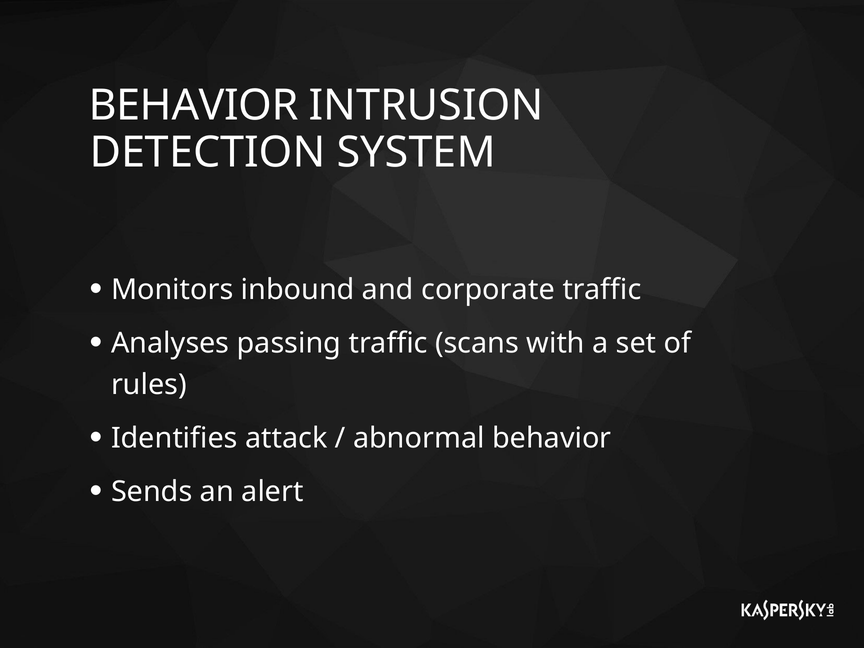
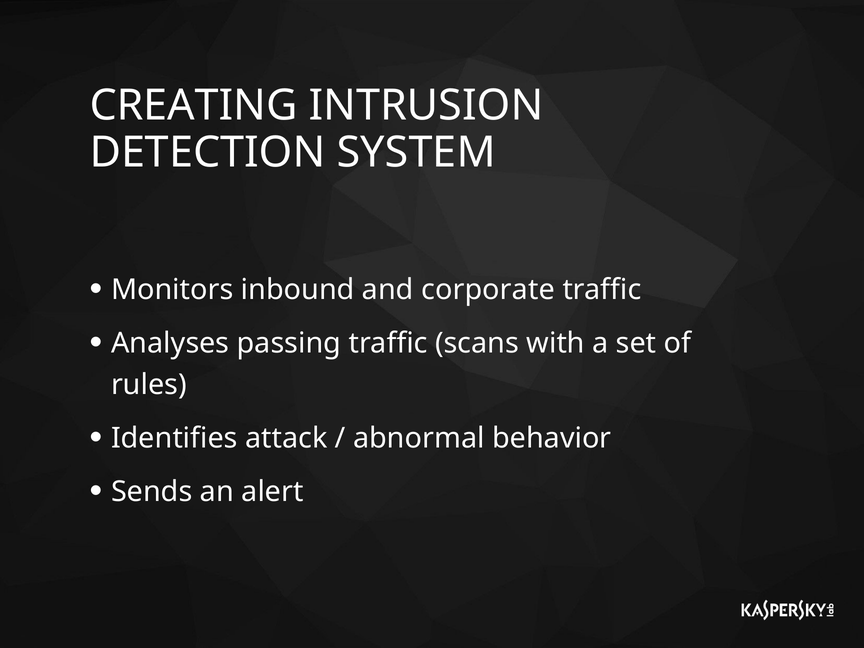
BEHAVIOR: BEHAVIOR -> CREATING (194, 106)
